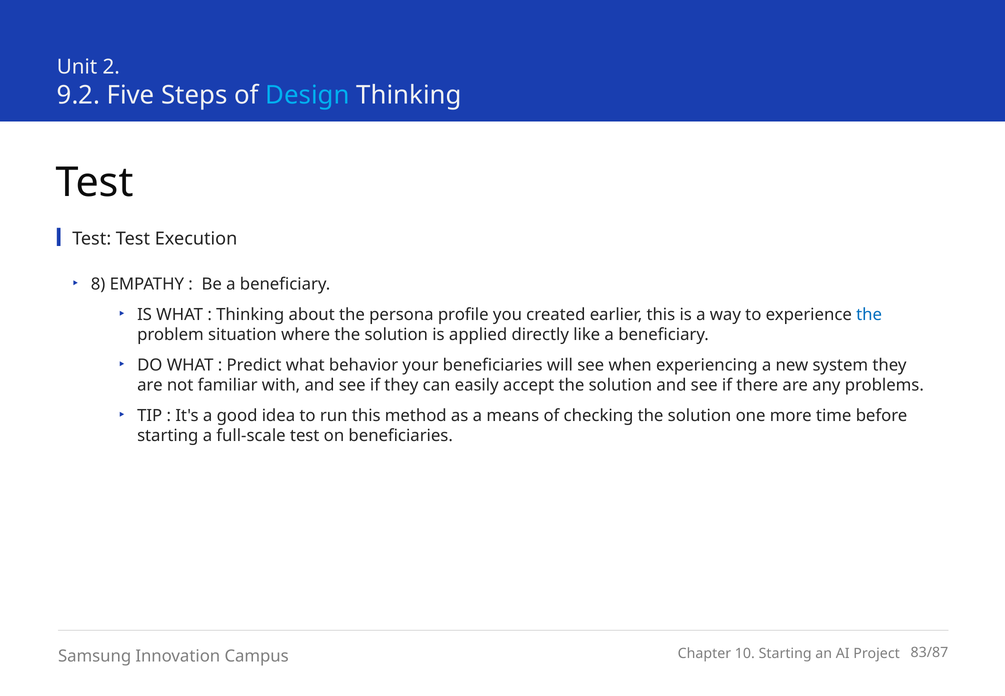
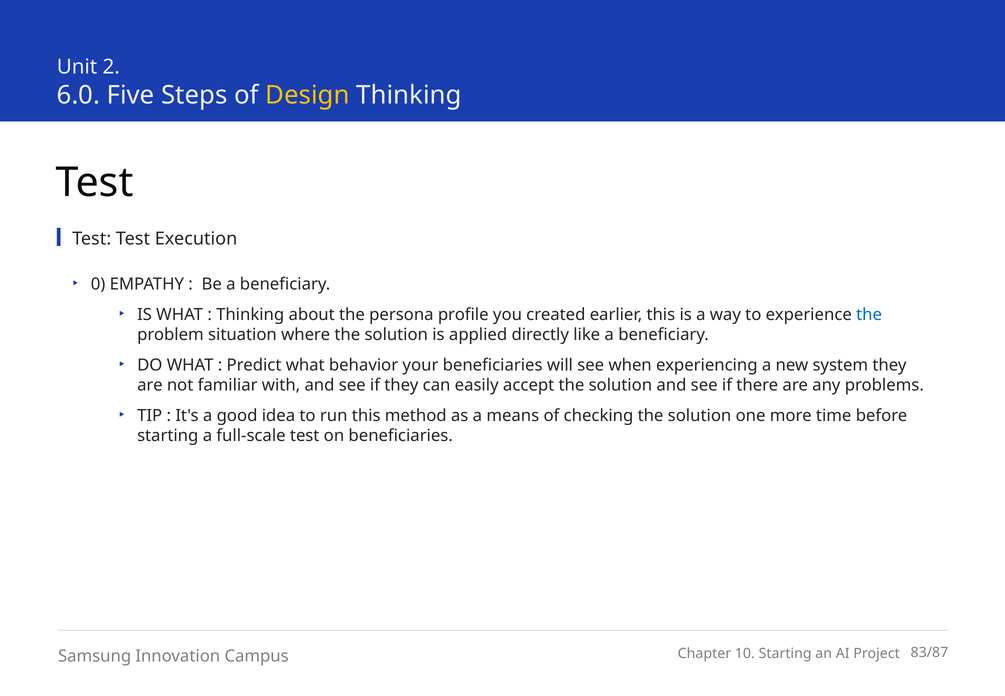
9.2: 9.2 -> 6.0 (78, 95)
Design colour: light blue -> yellow (308, 95)
8: 8 -> 0 (98, 284)
